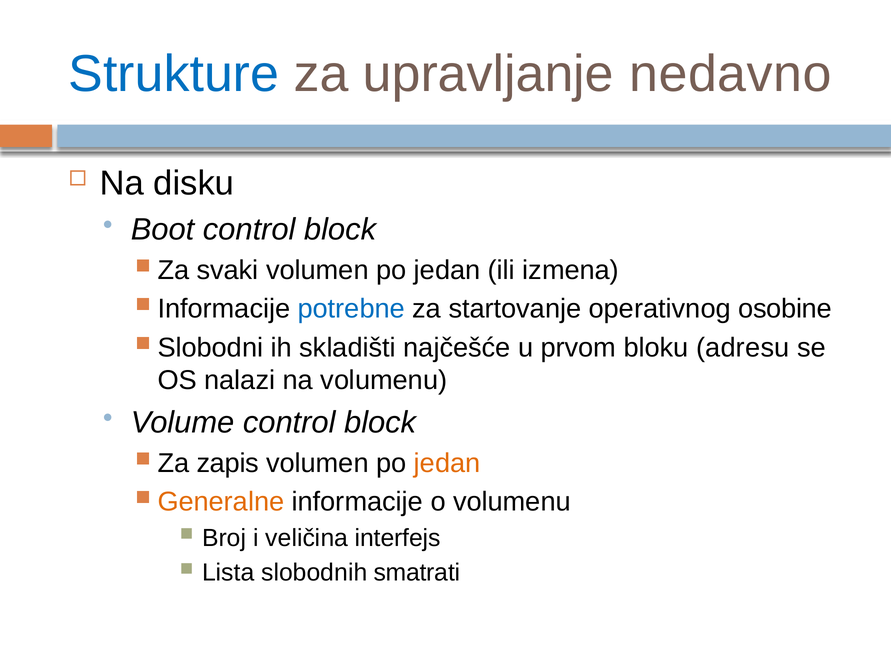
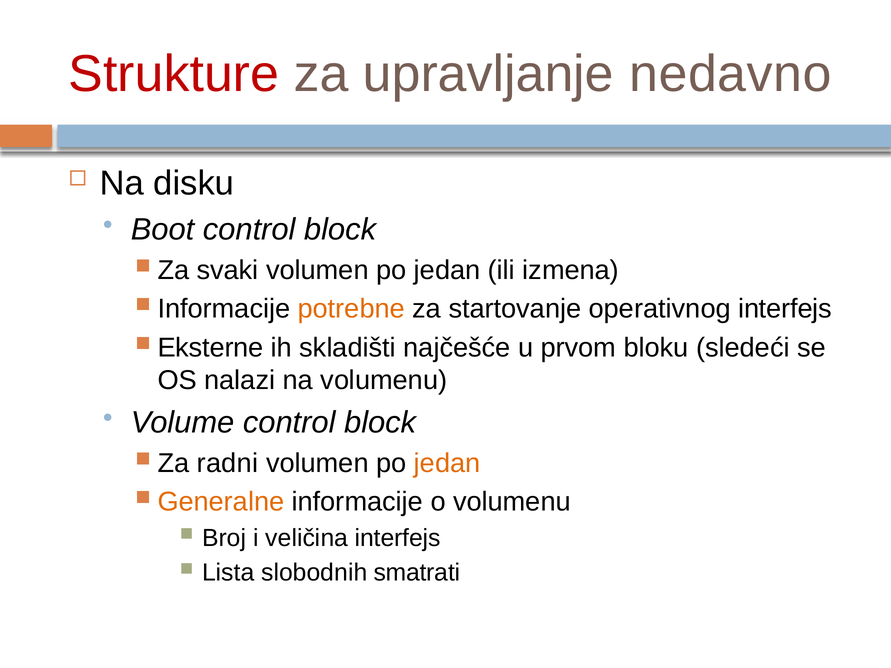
Strukture colour: blue -> red (174, 74)
potrebne colour: blue -> orange (351, 309)
operativnog osobine: osobine -> interfejs (785, 309)
Slobodni: Slobodni -> Eksterne (211, 348)
adresu: adresu -> sledeći (743, 348)
zapis: zapis -> radni (228, 463)
